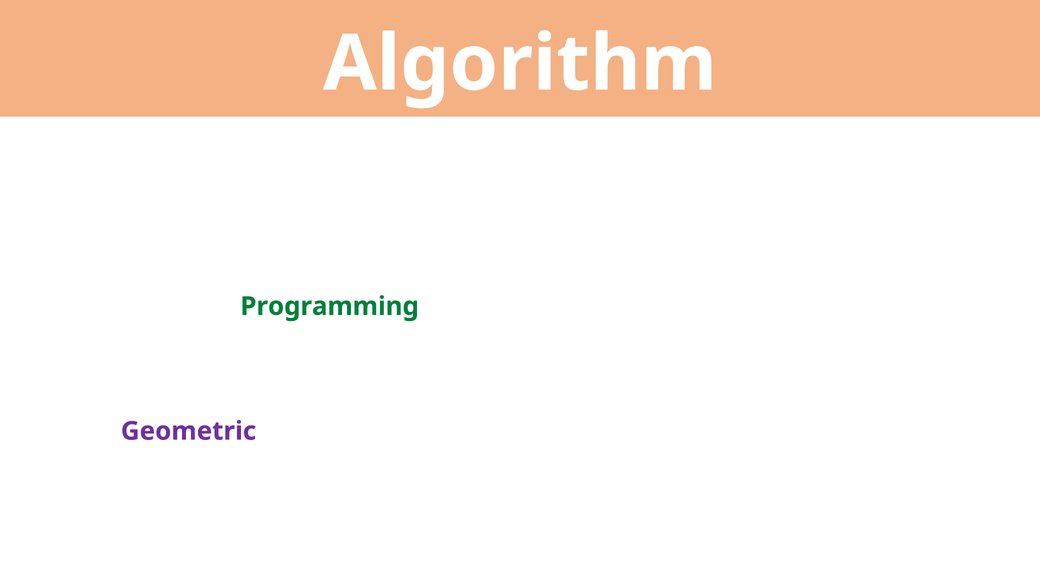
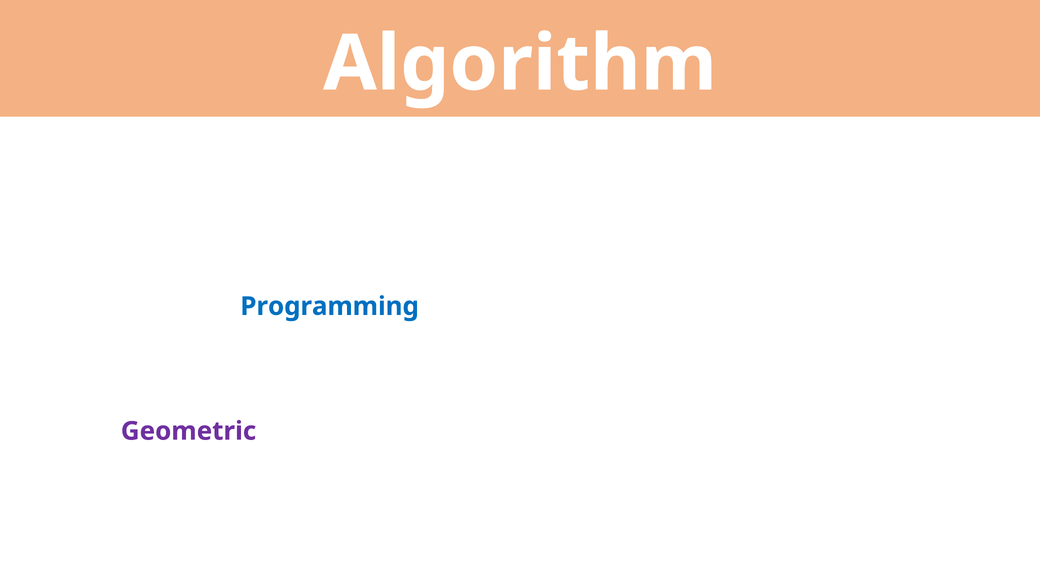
Programming colour: green -> blue (330, 306)
